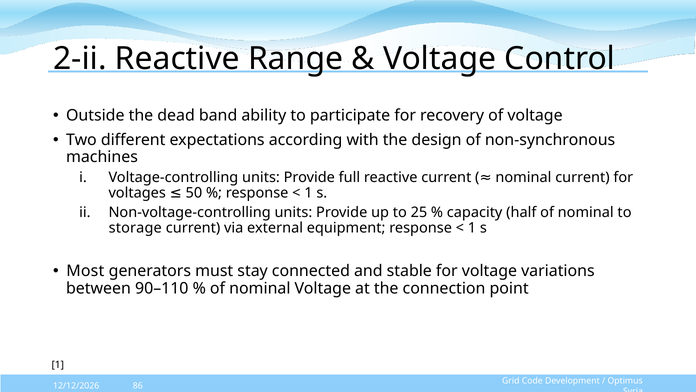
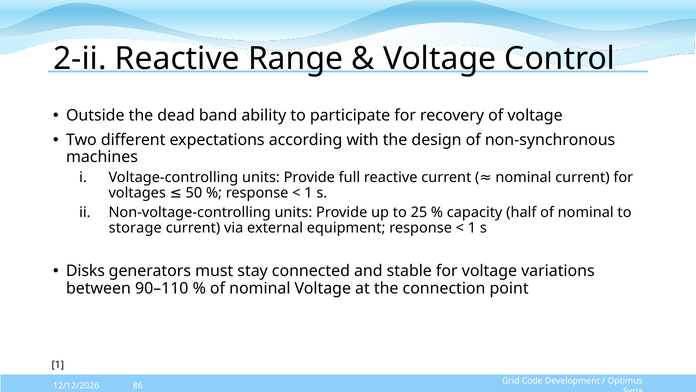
Most: Most -> Disks (85, 271)
